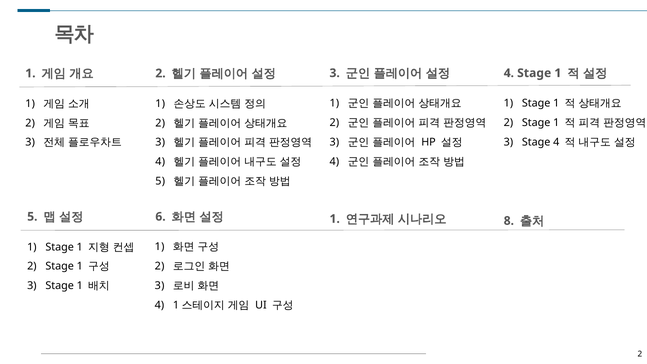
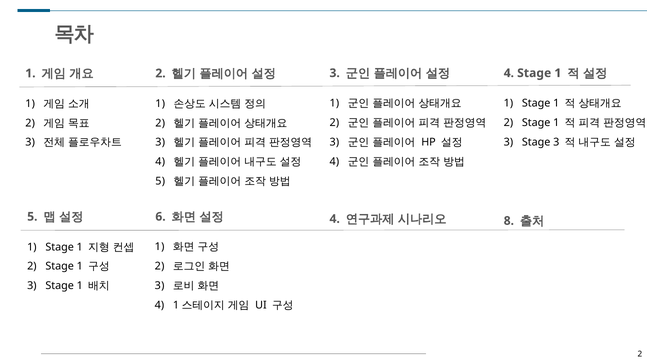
Stage 4: 4 -> 3 (556, 142)
1: 1 -> 4 (335, 219)
